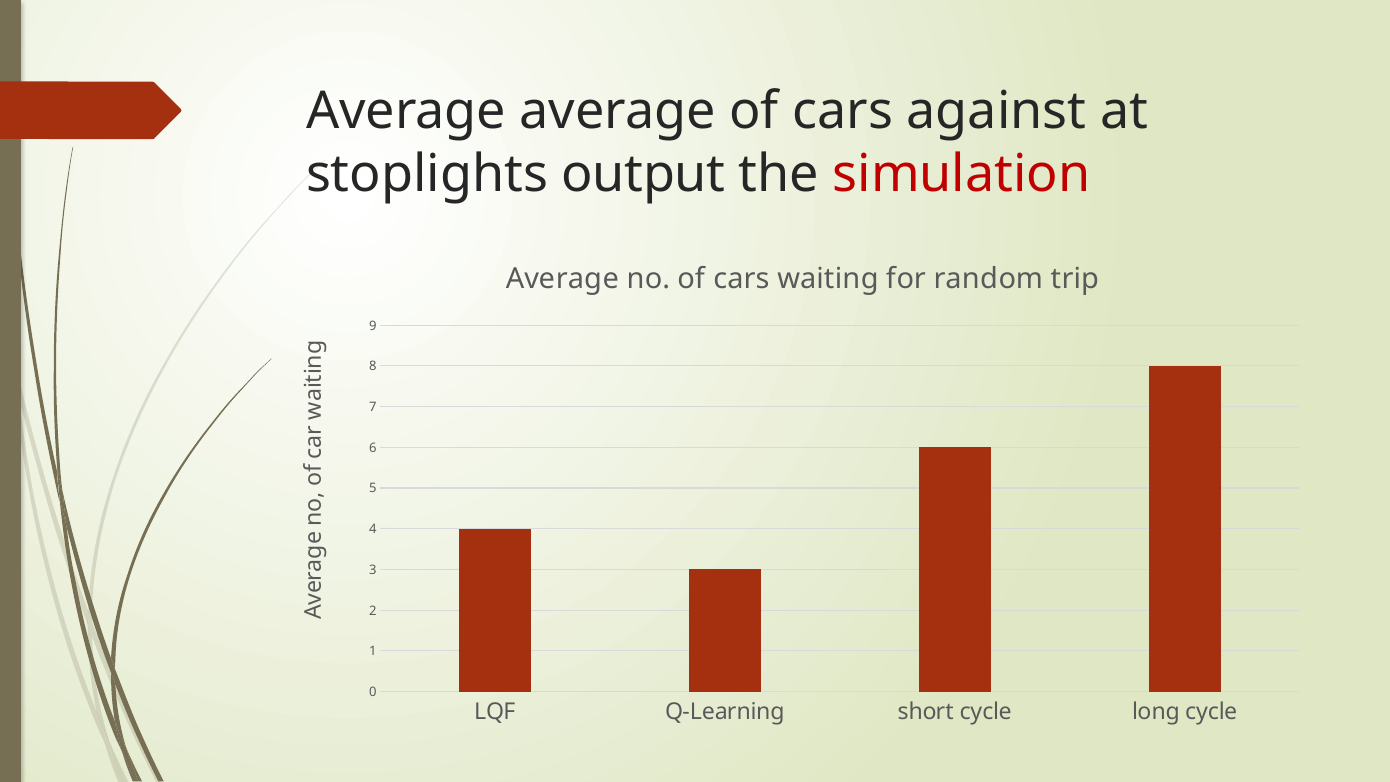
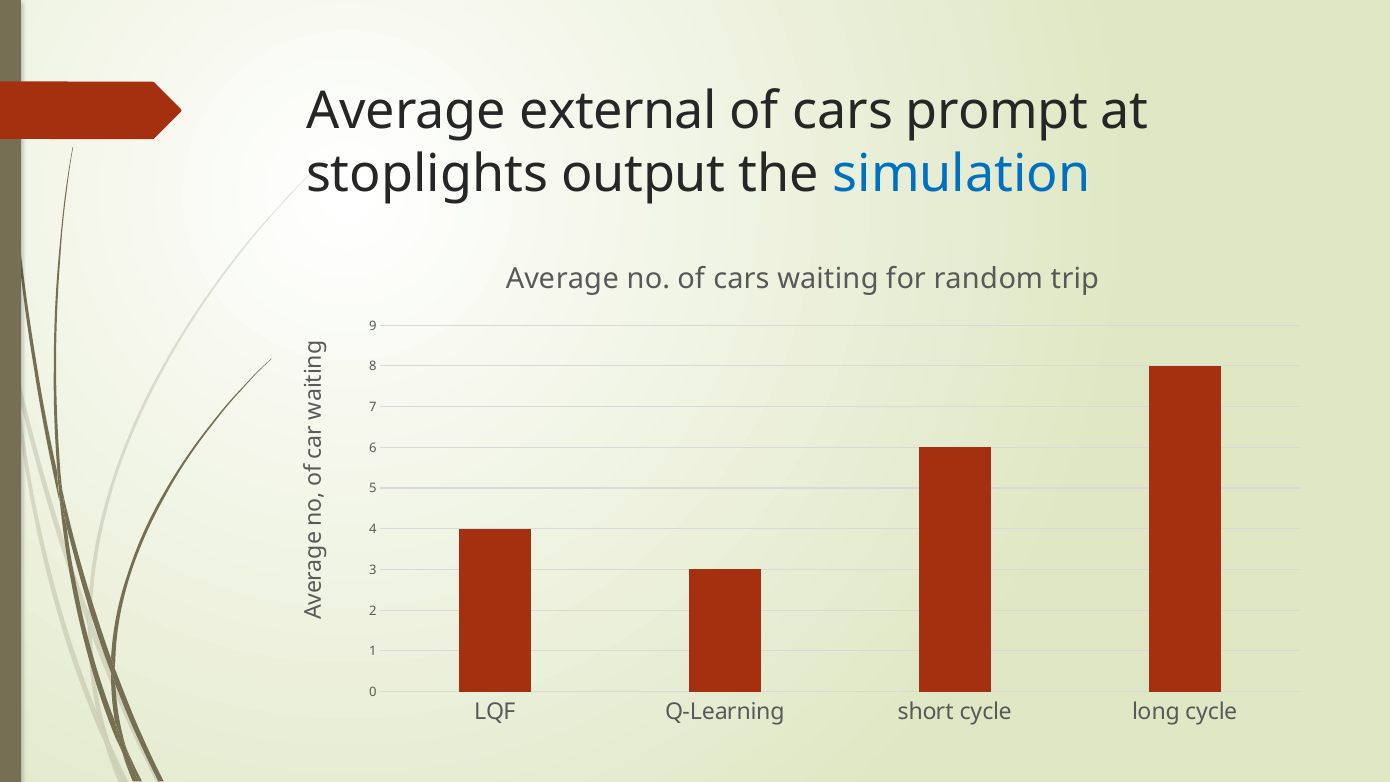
Average average: average -> external (618, 111)
against: against -> prompt (997, 111)
simulation colour: red -> blue (962, 174)
